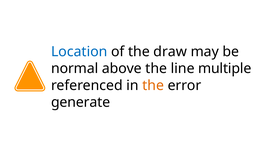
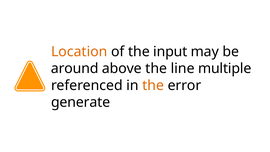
Location colour: blue -> orange (79, 52)
draw: draw -> input (170, 52)
normal: normal -> around (75, 68)
